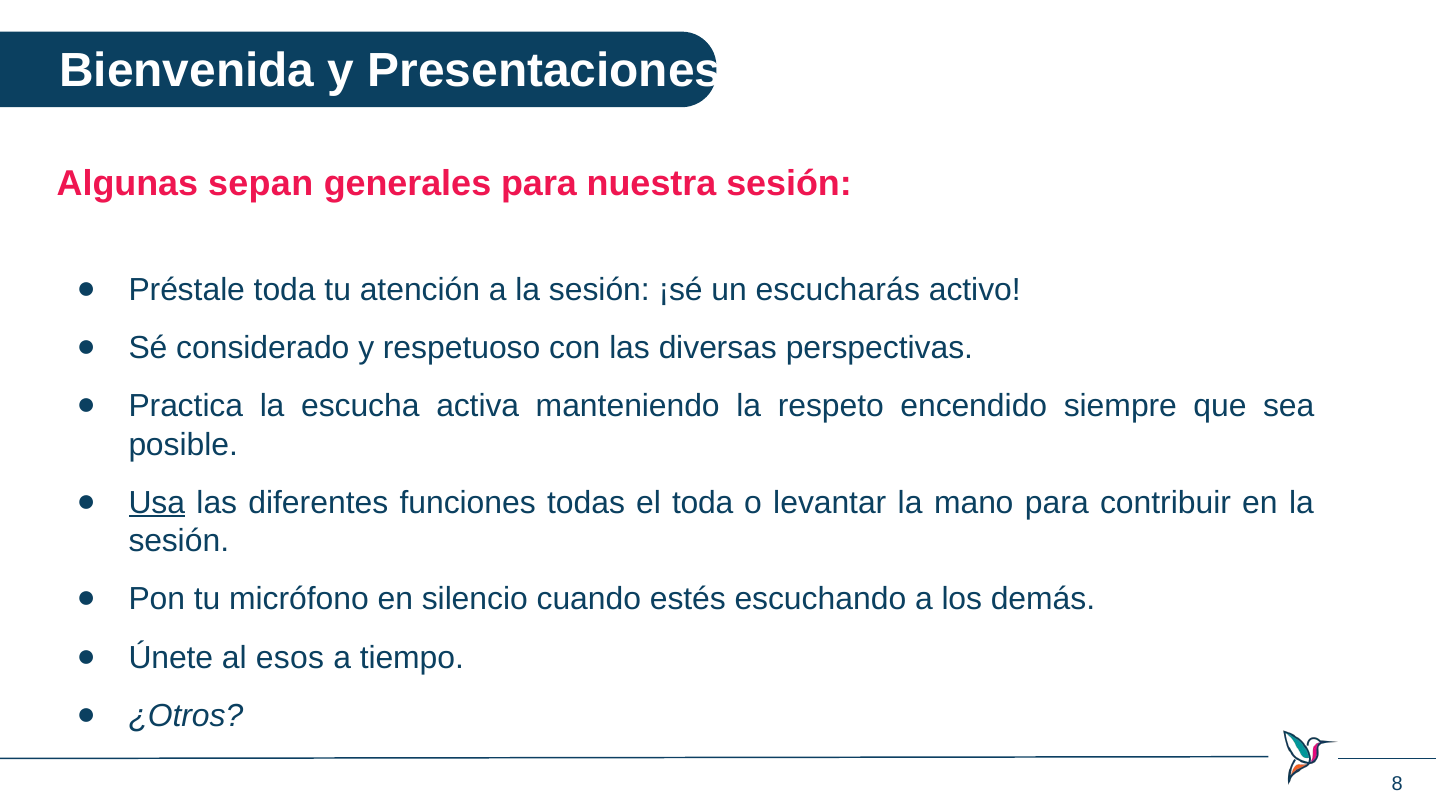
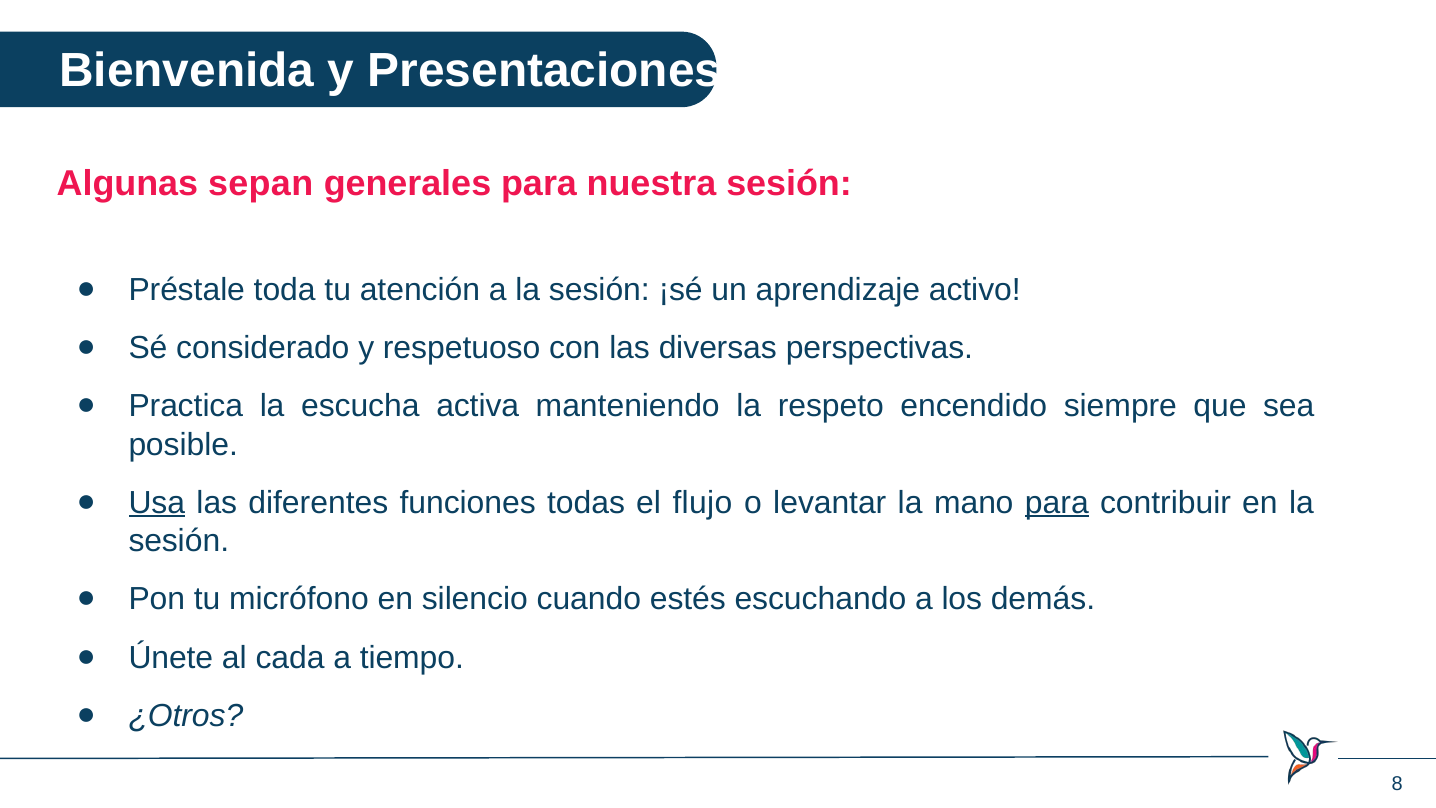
escucharás: escucharás -> aprendizaje (838, 290)
el toda: toda -> flujo (702, 503)
para underline: none -> present (1057, 503)
esos: esos -> cada (290, 657)
